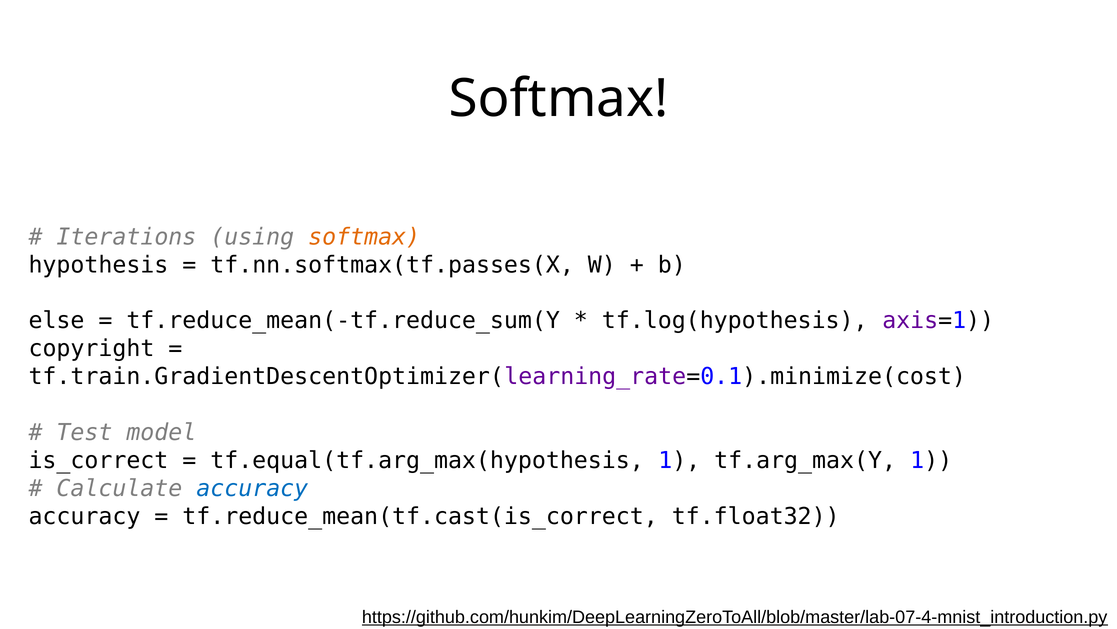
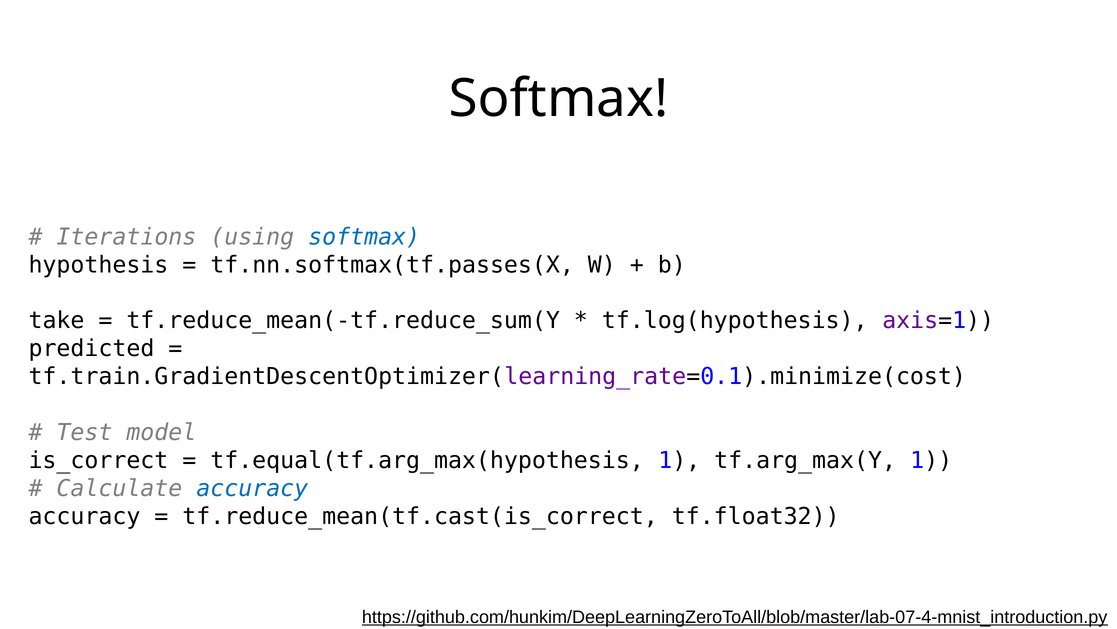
softmax colour: orange -> blue (364, 237)
else: else -> take (57, 320)
copyright: copyright -> predicted (91, 348)
